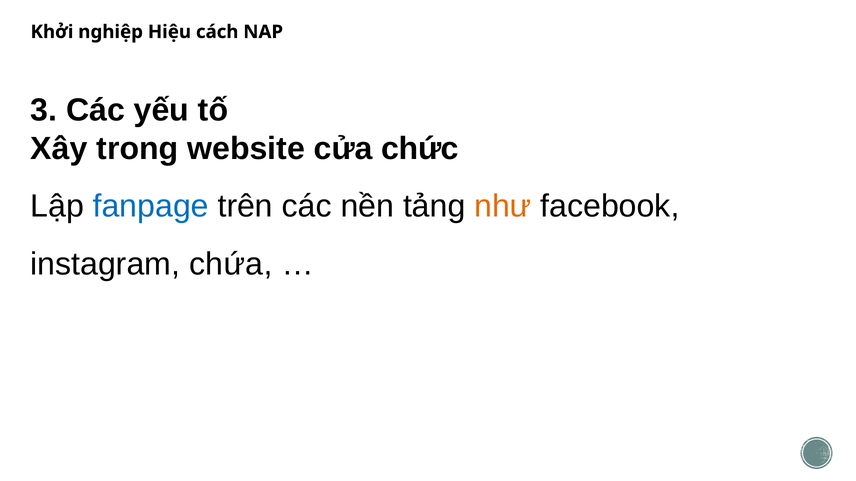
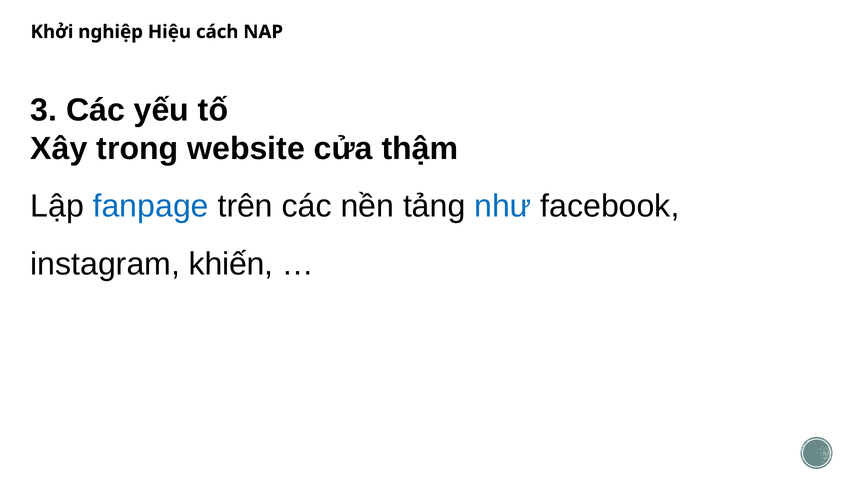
chức: chức -> thậm (420, 149)
như colour: orange -> blue (503, 207)
chứa: chứa -> khiến (231, 264)
